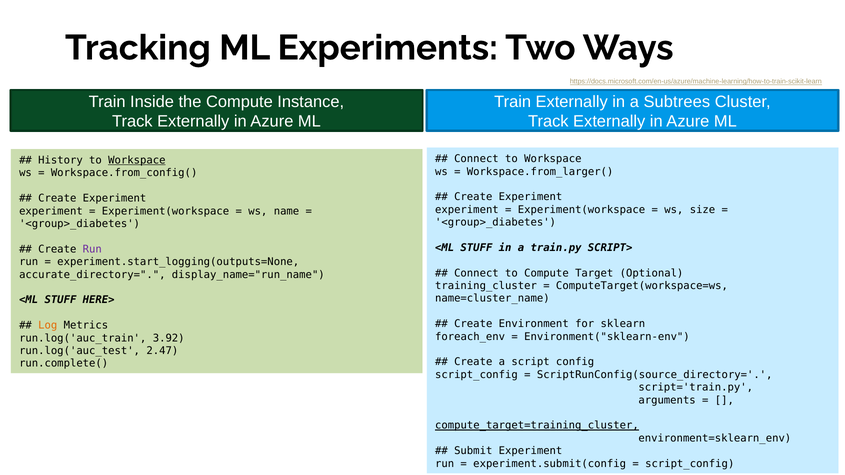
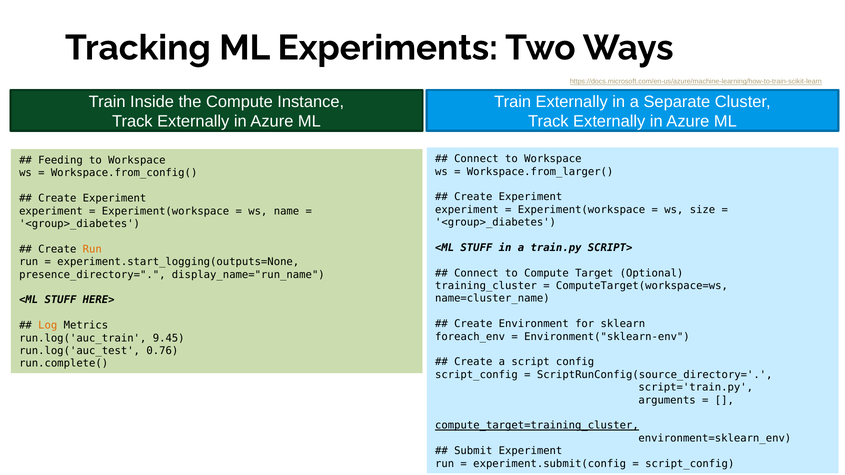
Subtrees: Subtrees -> Separate (677, 102)
History: History -> Feeding (60, 160)
Workspace underline: present -> none (137, 160)
Run colour: purple -> orange (92, 249)
accurate_directory=: accurate_directory= -> presence_directory= (92, 275)
3.92: 3.92 -> 9.45 (169, 338)
2.47: 2.47 -> 0.76 (162, 351)
